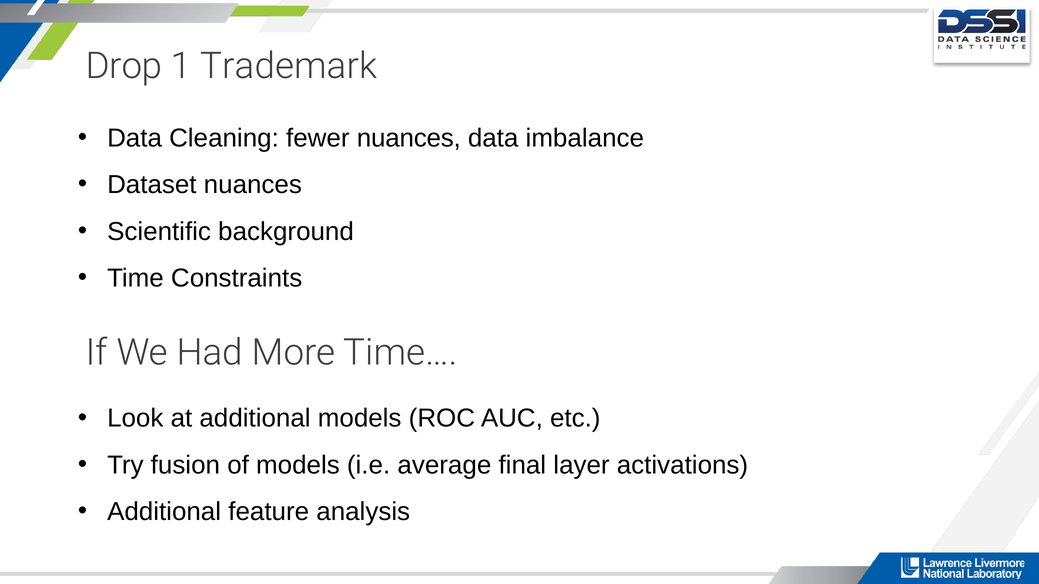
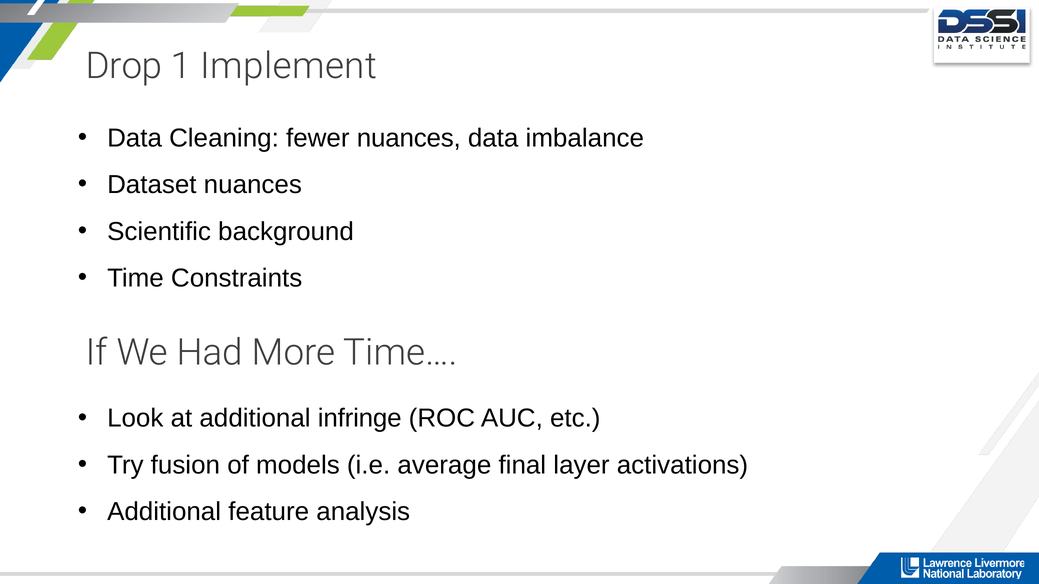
Trademark: Trademark -> Implement (289, 66)
additional models: models -> infringe (360, 419)
